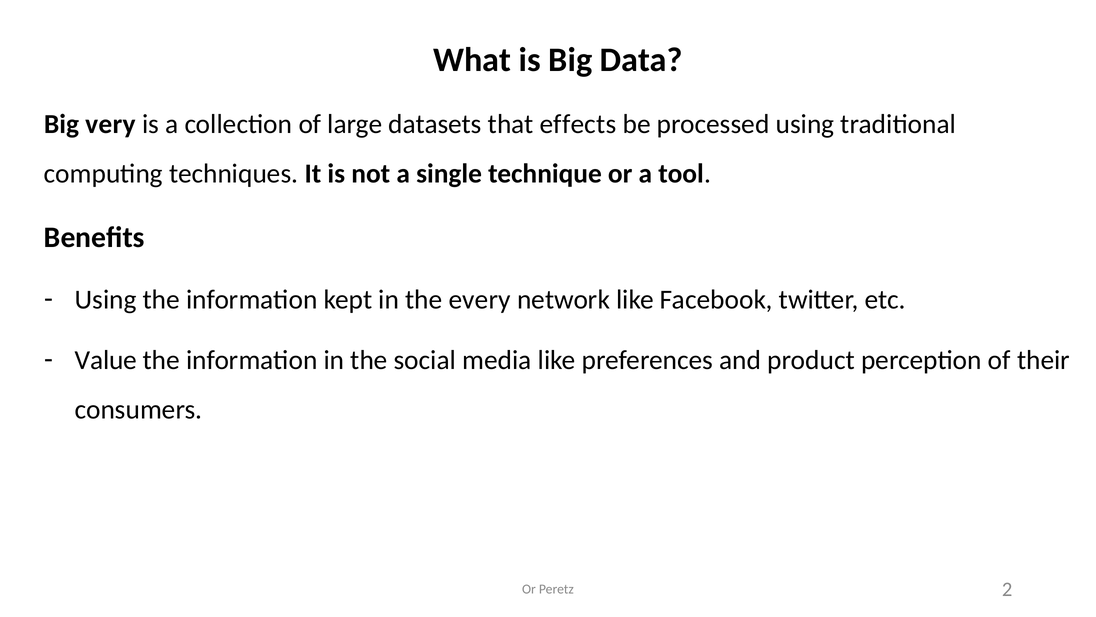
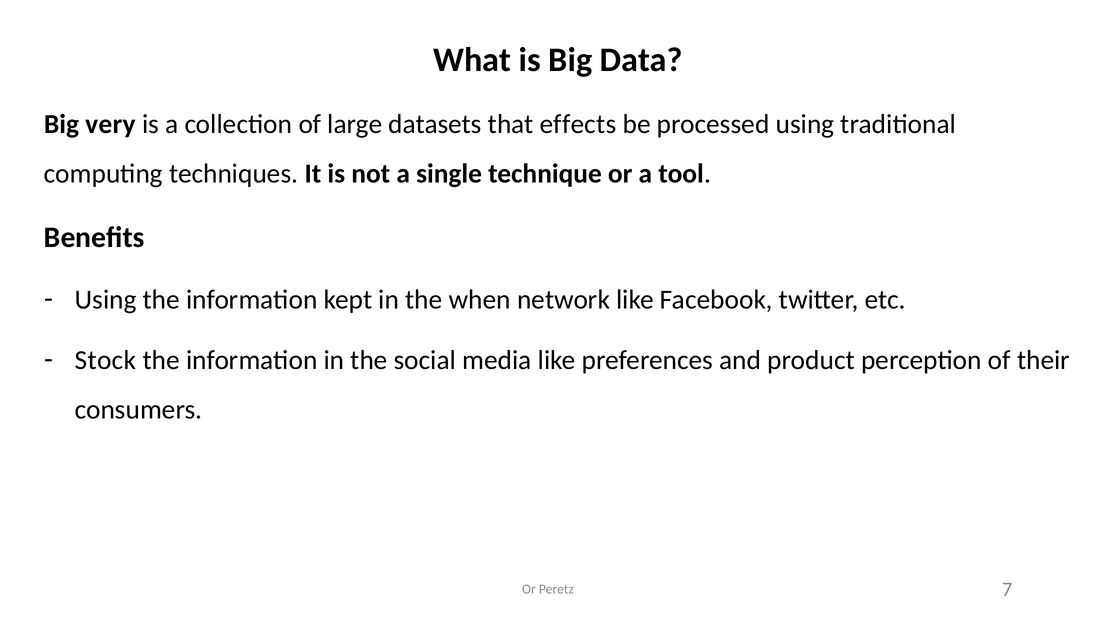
every: every -> when (480, 299)
Value: Value -> Stock (106, 360)
2: 2 -> 7 (1007, 589)
